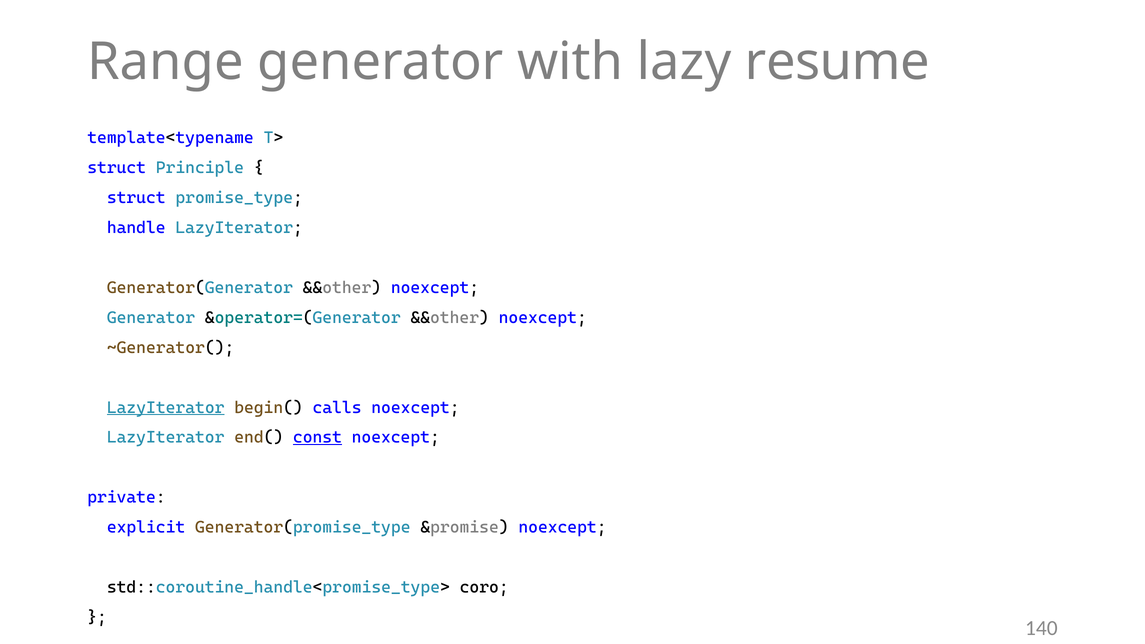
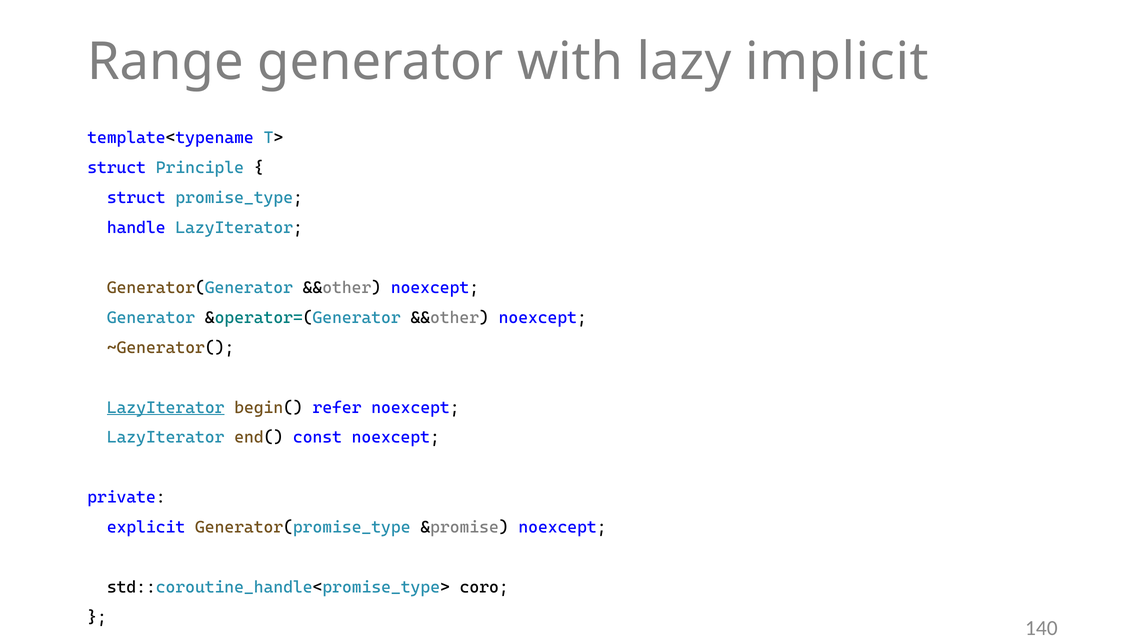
resume: resume -> implicit (837, 62)
calls: calls -> refer (337, 408)
const underline: present -> none (317, 438)
